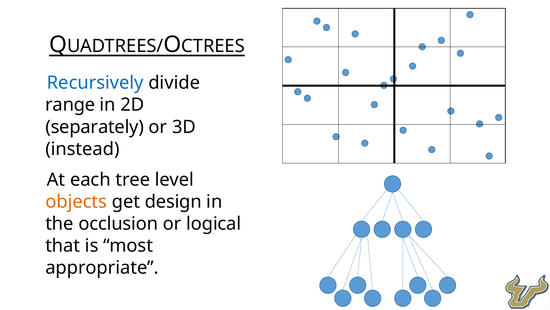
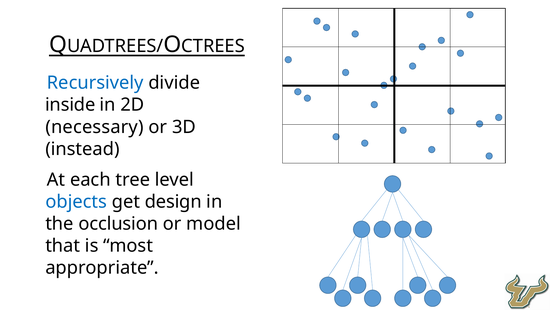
range: range -> inside (70, 105)
separately: separately -> necessary (95, 127)
objects colour: orange -> blue (76, 201)
logical: logical -> model (214, 223)
